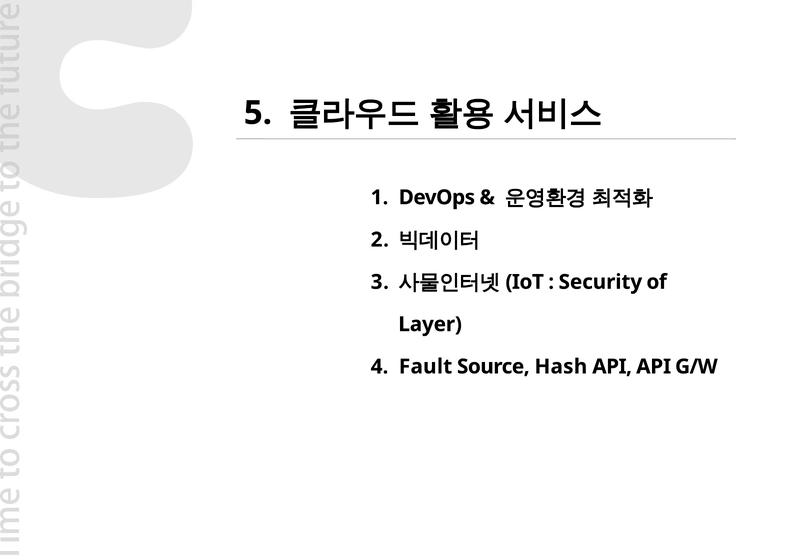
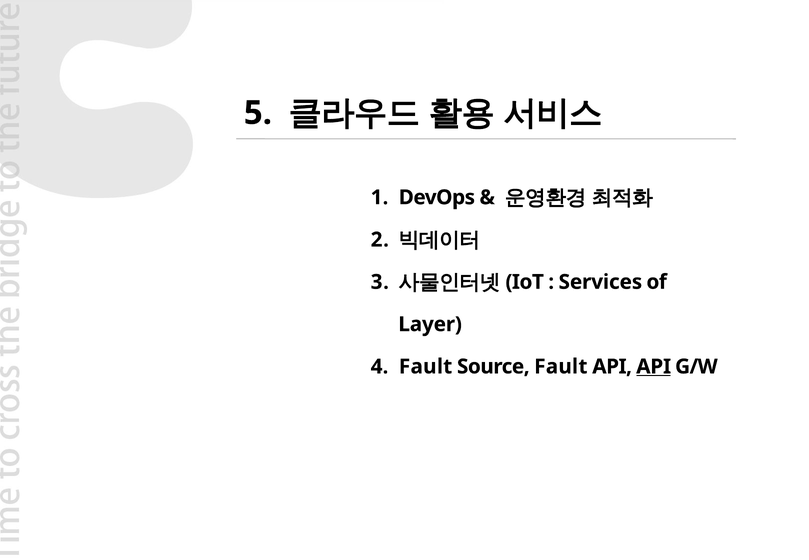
Security: Security -> Services (600, 282)
Source Hash: Hash -> Fault (561, 367)
API underline: none -> present (654, 367)
